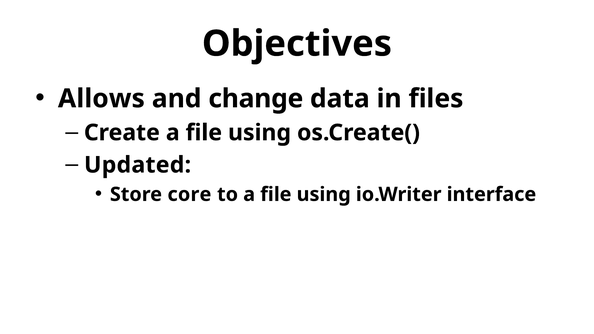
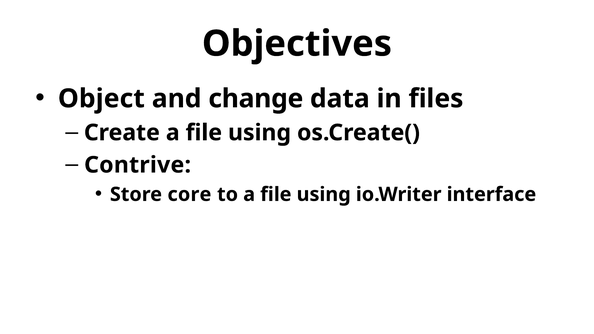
Allows: Allows -> Object (101, 99)
Updated: Updated -> Contrive (138, 165)
